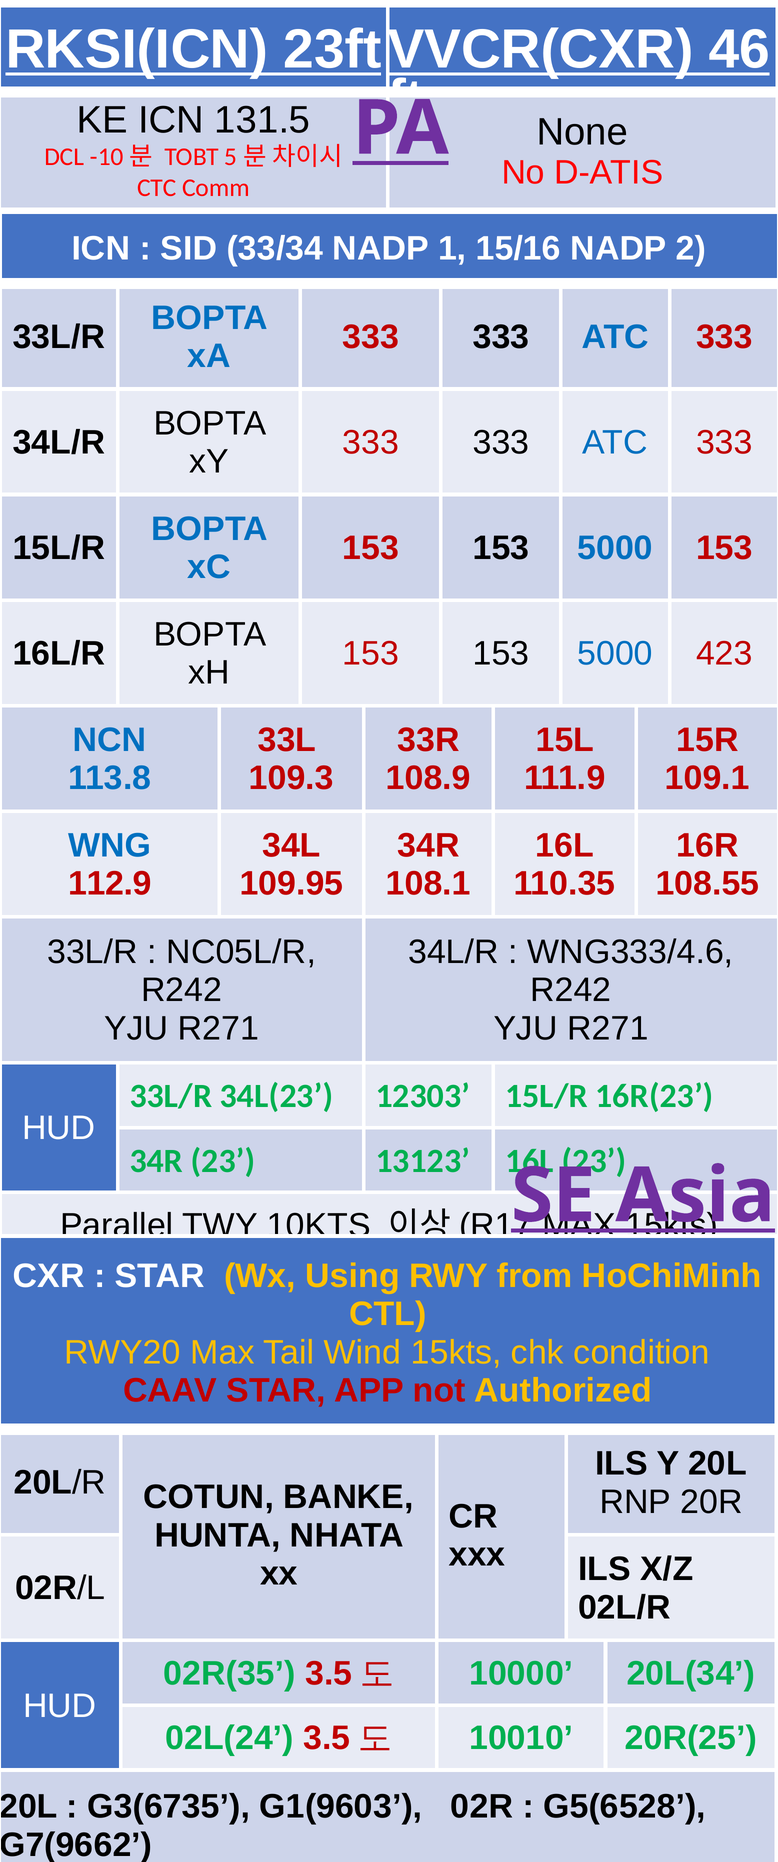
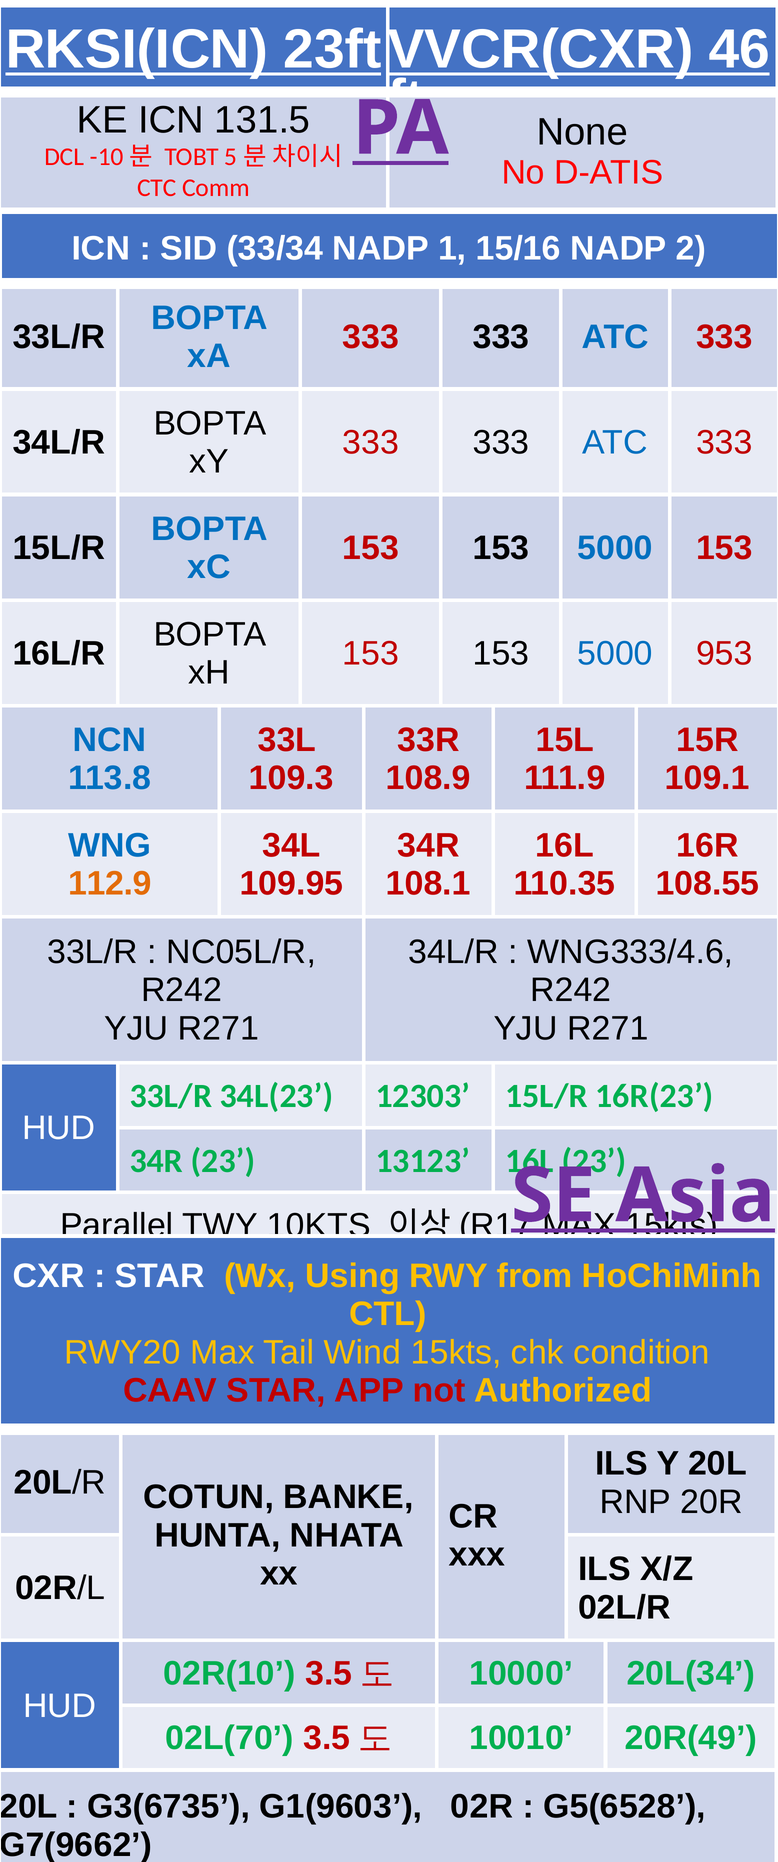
423: 423 -> 953 (724, 653)
112.9 colour: red -> orange (110, 883)
02R(35: 02R(35 -> 02R(10 (229, 1673)
02L(24: 02L(24 -> 02L(70 (230, 1738)
20R(25: 20R(25 -> 20R(49 (691, 1738)
